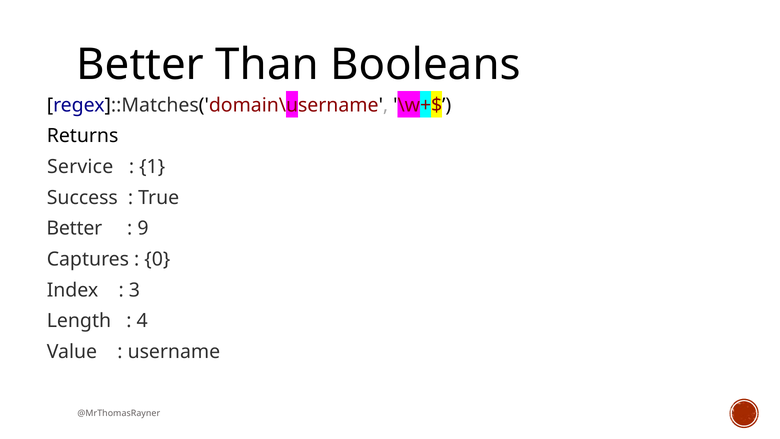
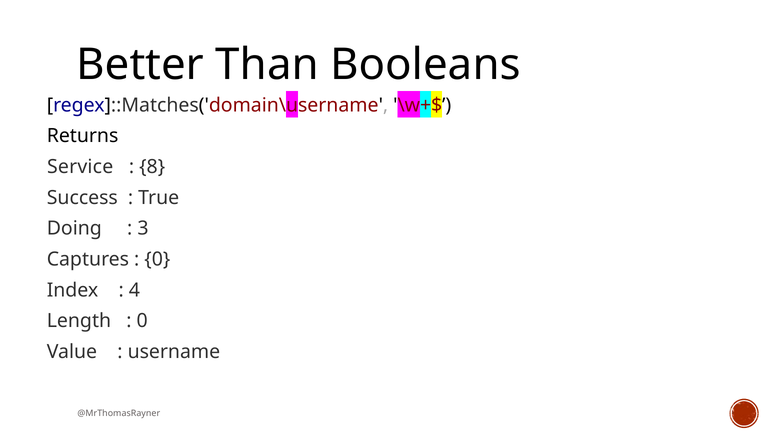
1: 1 -> 8 (152, 167)
Better: Better -> Doing (74, 228)
9: 9 -> 3 (143, 228)
3: 3 -> 4 (134, 290)
4: 4 -> 0 (142, 321)
